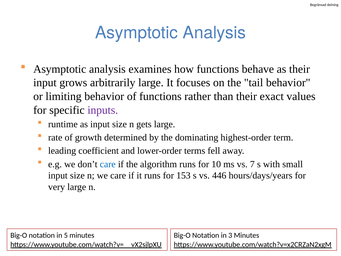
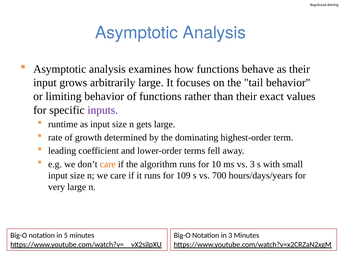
care colour: blue -> orange (108, 164)
vs 7: 7 -> 3 (252, 164)
153: 153 -> 109 (183, 175)
446: 446 -> 700 (219, 175)
